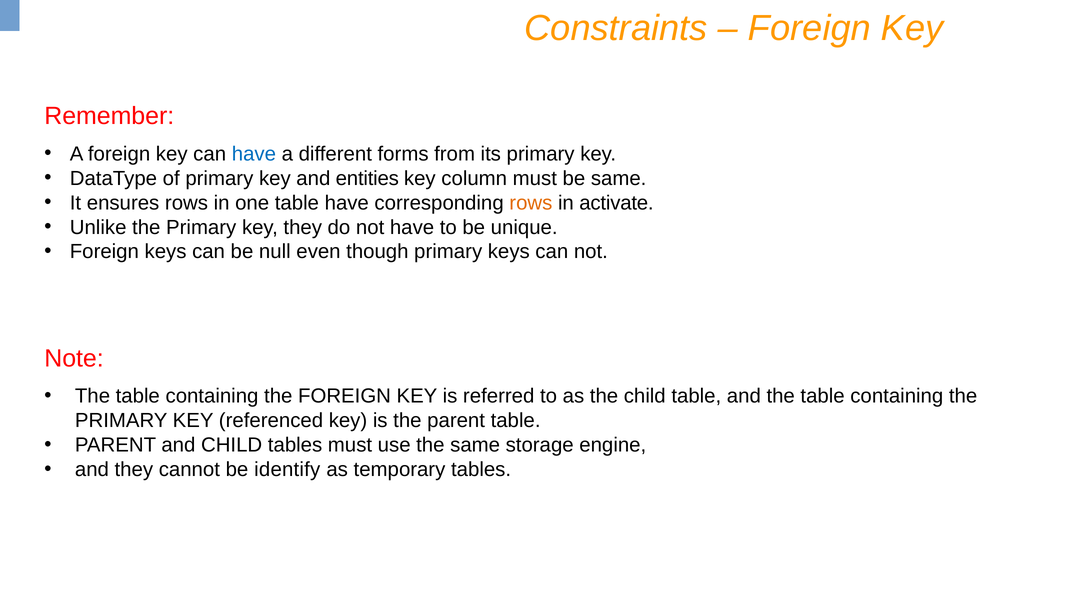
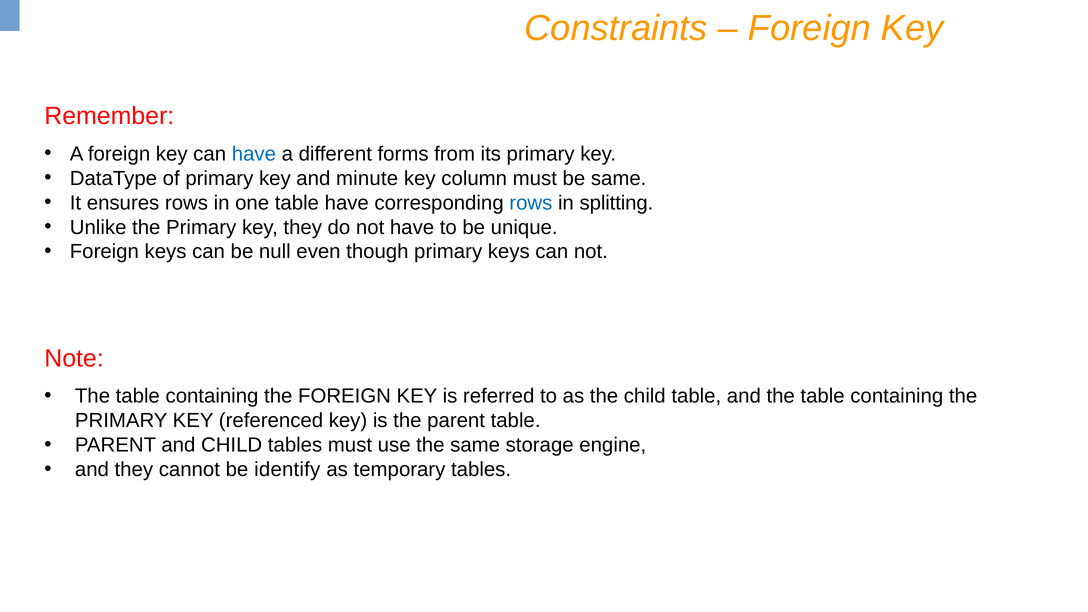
entities: entities -> minute (367, 178)
rows colour: orange -> blue (531, 203)
activate: activate -> splitting (616, 203)
